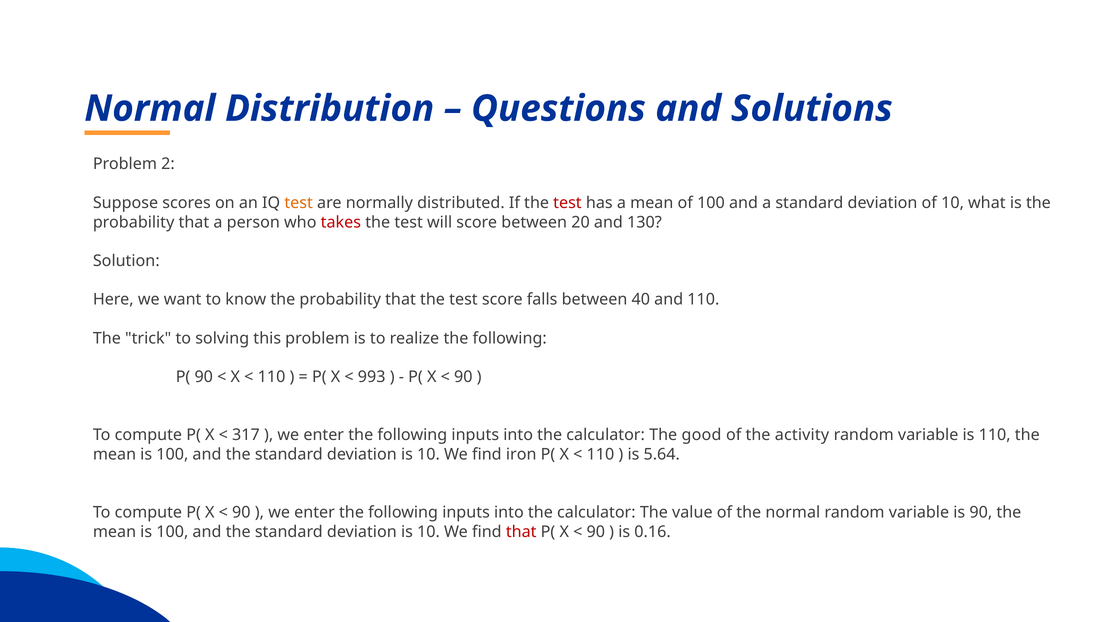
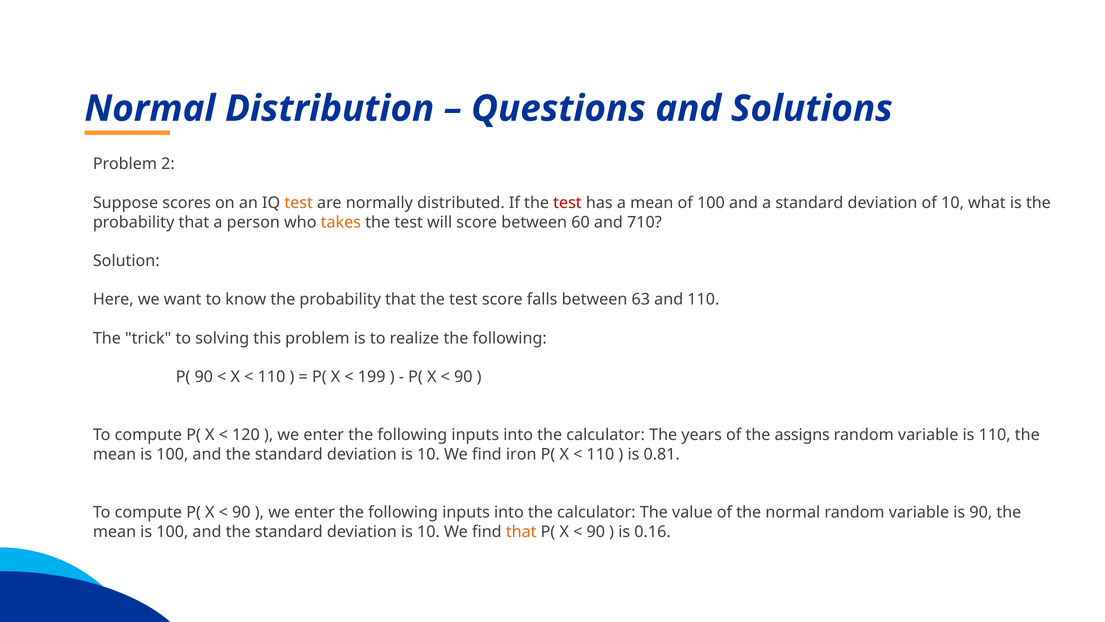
takes colour: red -> orange (341, 222)
20: 20 -> 60 (581, 222)
130: 130 -> 710 (644, 222)
40: 40 -> 63 (641, 299)
993: 993 -> 199 (372, 377)
317: 317 -> 120 (246, 435)
good: good -> years (702, 435)
activity: activity -> assigns (802, 435)
5.64: 5.64 -> 0.81 (662, 454)
that colour: red -> orange (521, 532)
